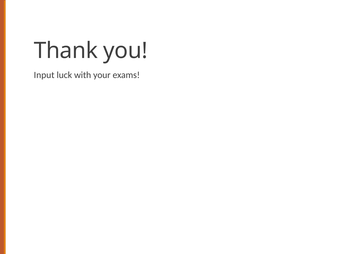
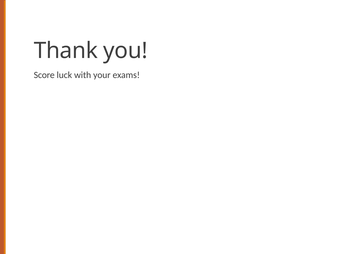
Input: Input -> Score (44, 75)
